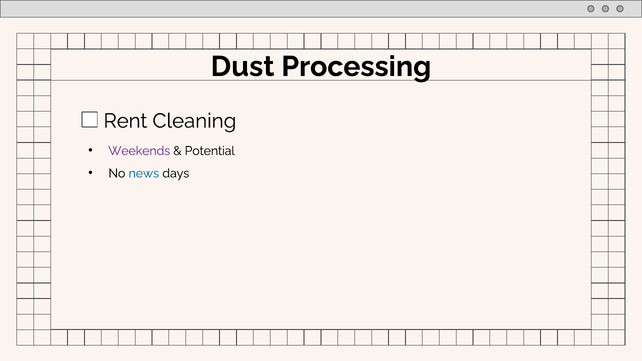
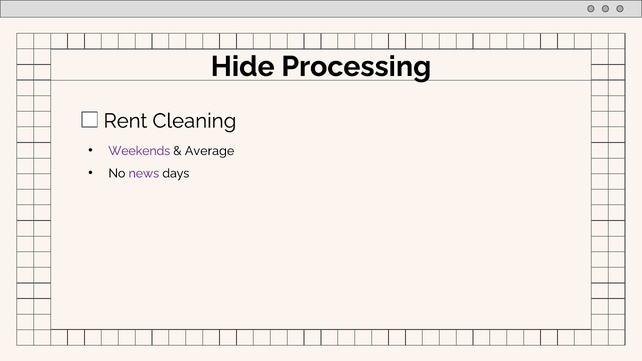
Dust: Dust -> Hide (243, 67)
Potential: Potential -> Average (210, 151)
news colour: blue -> purple (144, 173)
